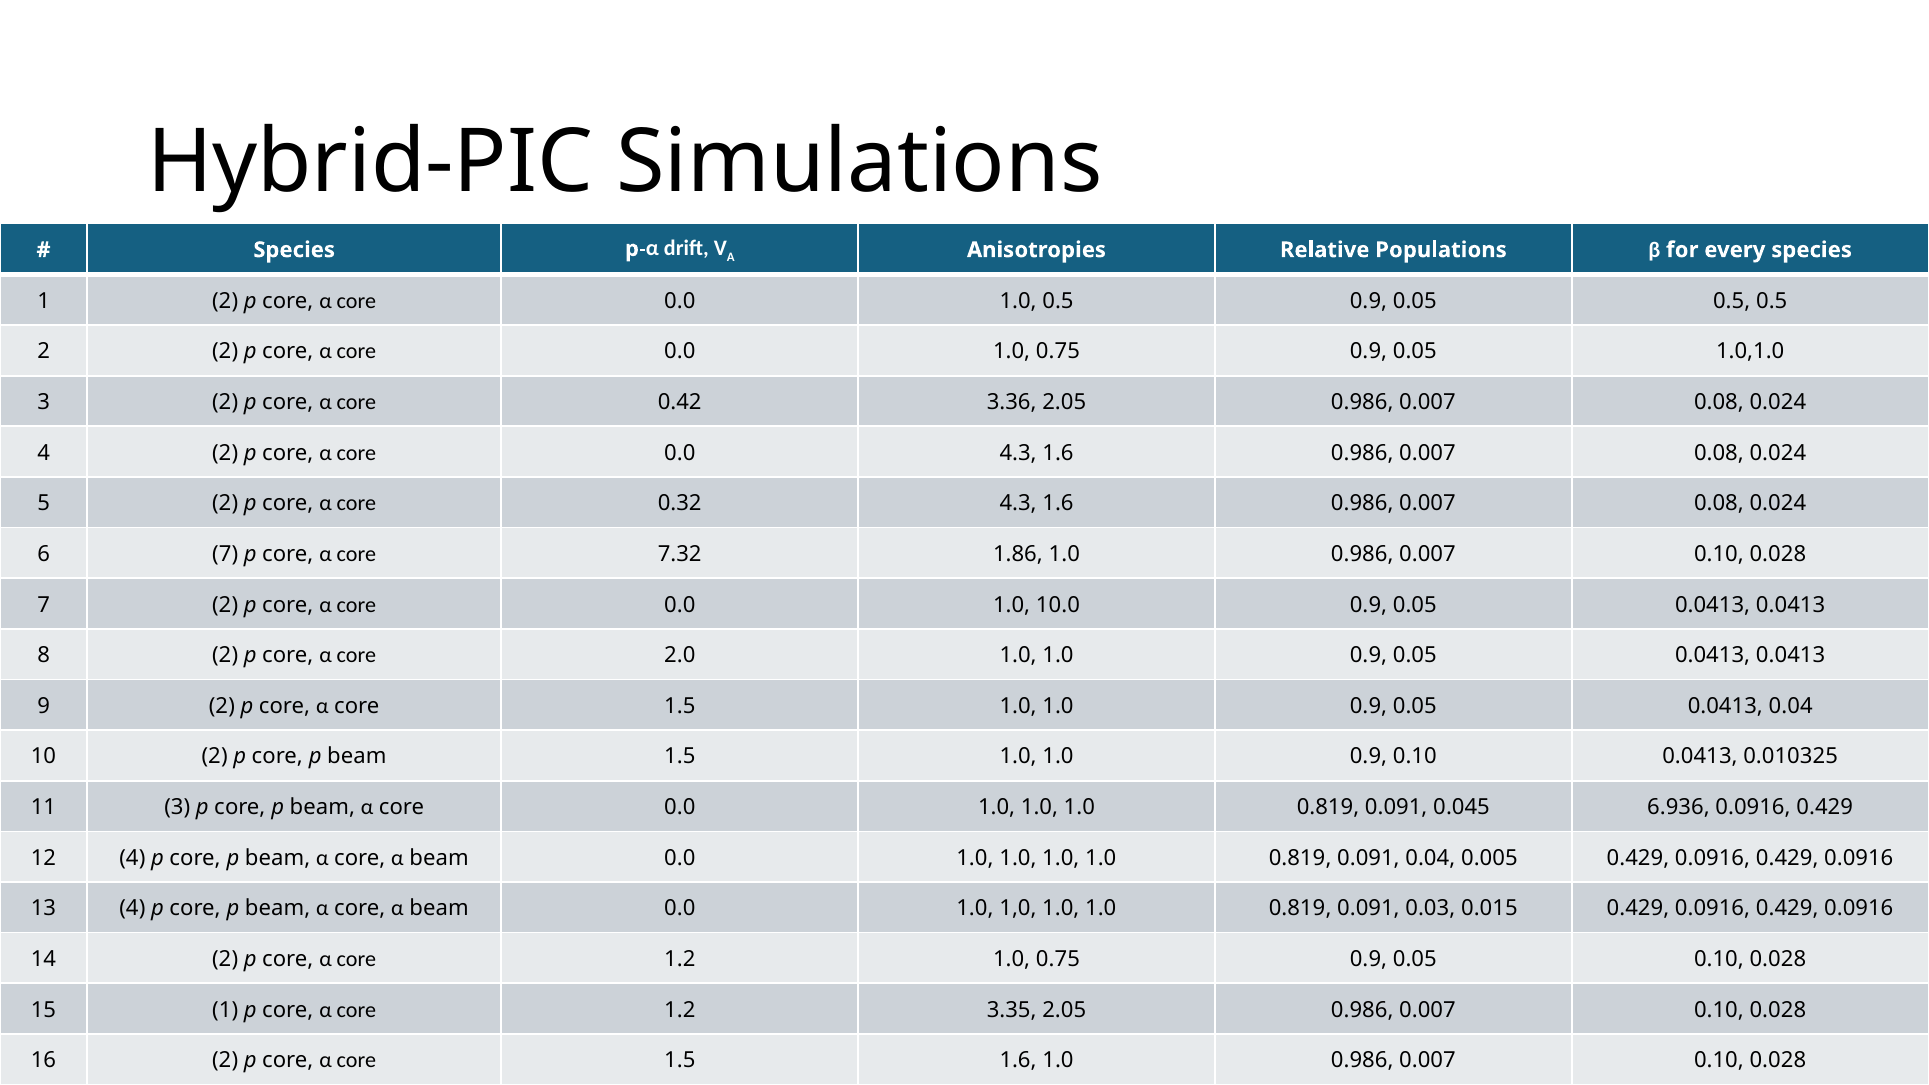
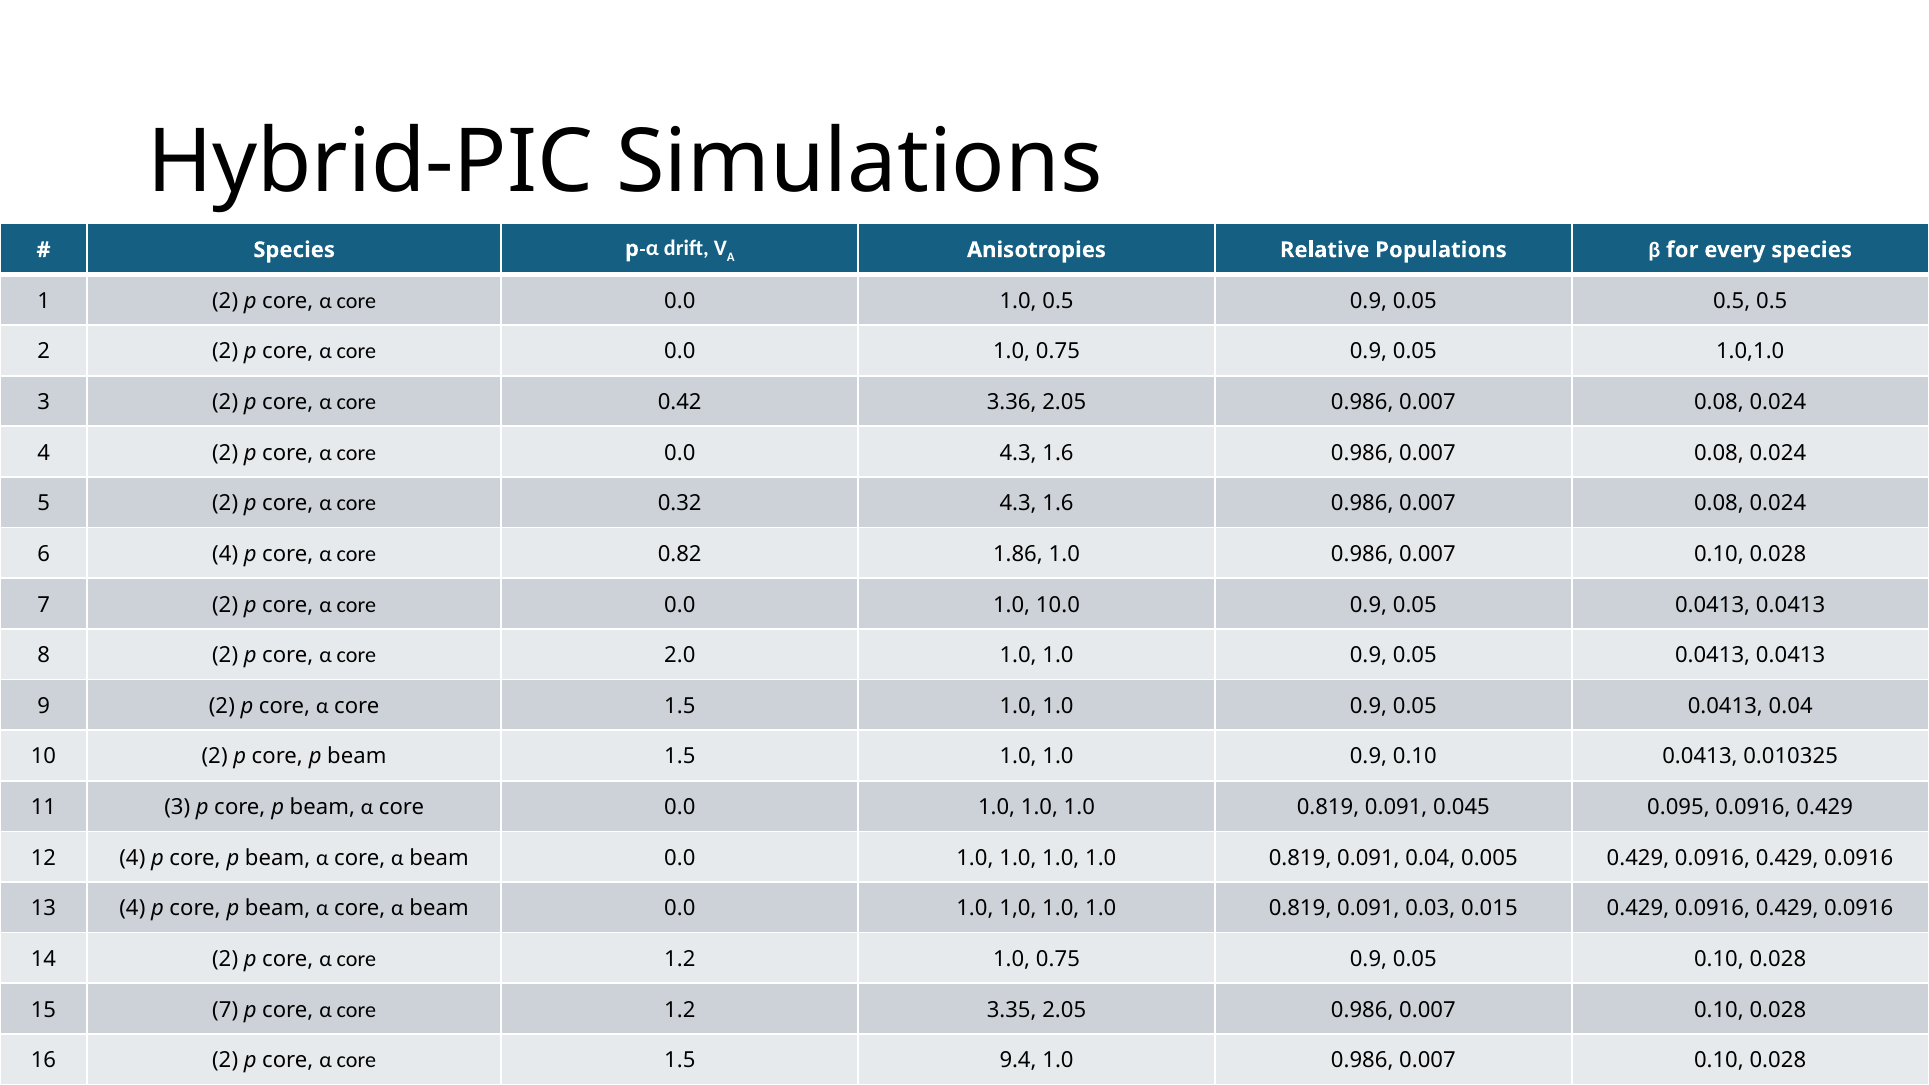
6 7: 7 -> 4 (225, 554)
7.32: 7.32 -> 0.82 (680, 554)
6.936: 6.936 -> 0.095 (1678, 807)
15 1: 1 -> 7 (225, 1010)
1.5 1.6: 1.6 -> 9.4 (1018, 1061)
